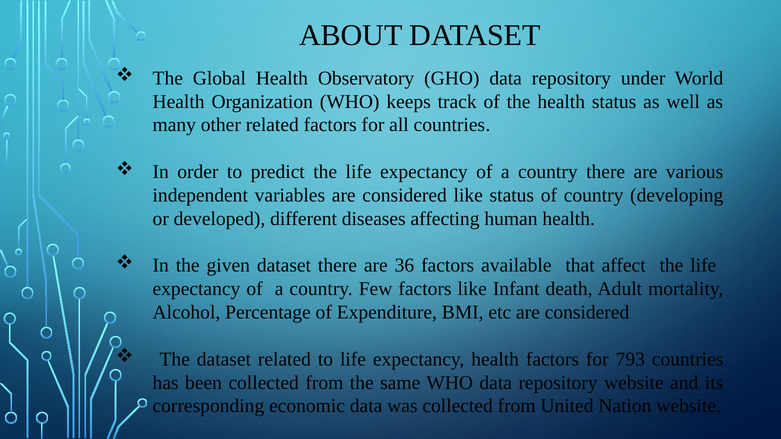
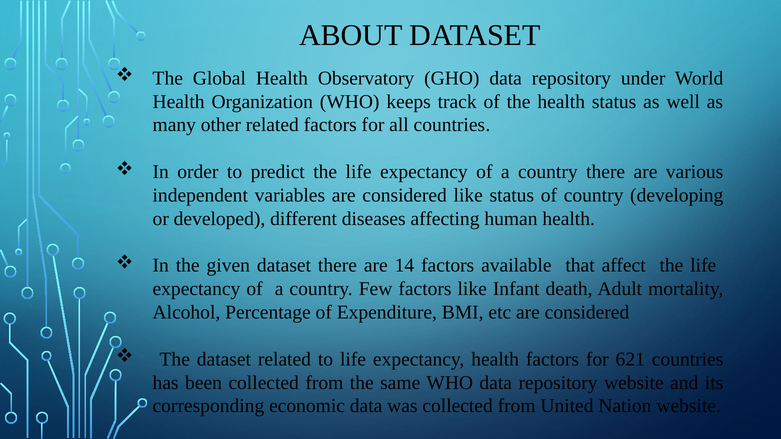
36: 36 -> 14 (404, 266)
793: 793 -> 621 (630, 359)
